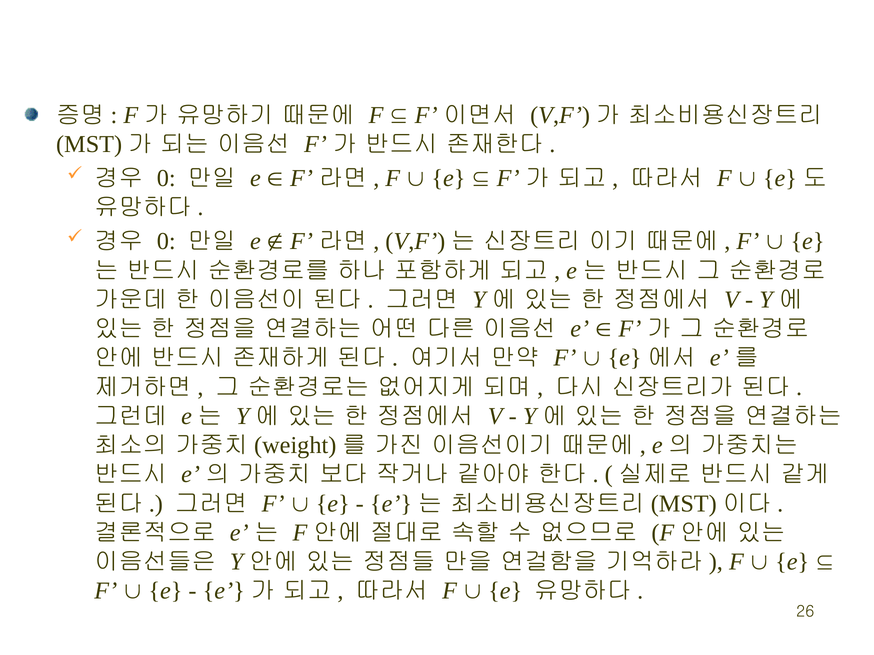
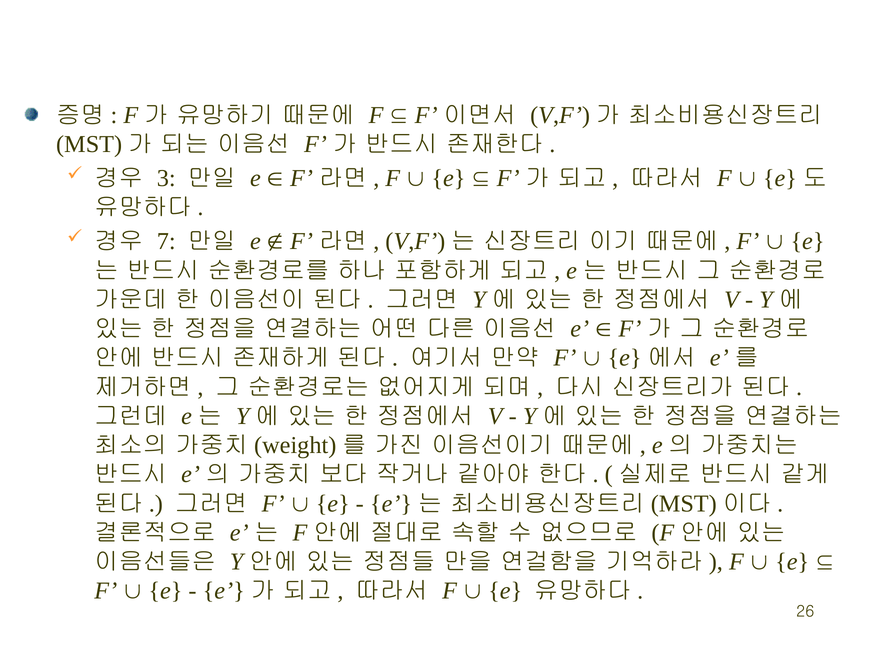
0: 0 -> 3 (166, 178)
0: 0 -> 7 (166, 242)
